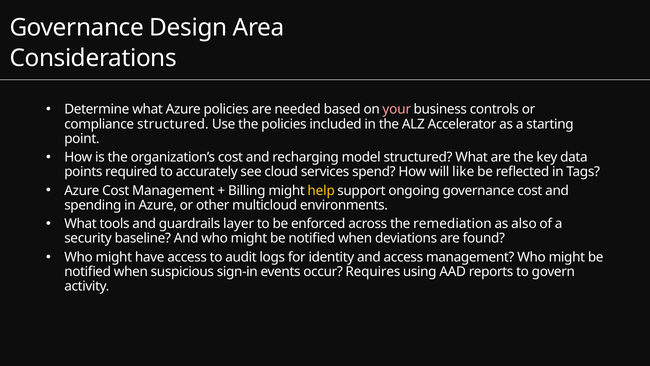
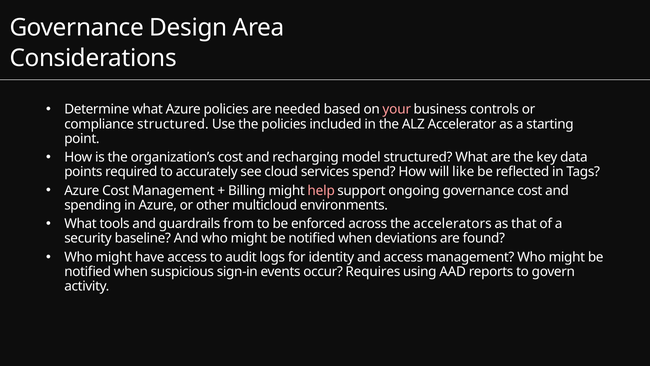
help colour: yellow -> pink (321, 190)
layer: layer -> from (239, 224)
remediation: remediation -> accelerators (452, 224)
also: also -> that (524, 224)
